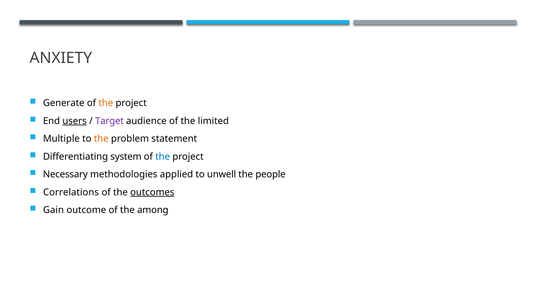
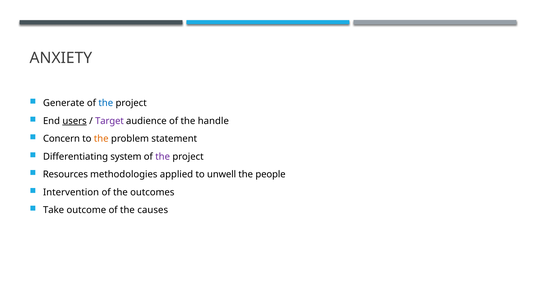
the colour: orange -> blue (106, 103)
limited: limited -> handle (213, 121)
Multiple: Multiple -> Concern (61, 139)
the colour: blue -> purple (163, 156)
Necessary: Necessary -> Resources (65, 174)
Correlations: Correlations -> Intervention (71, 192)
outcomes underline: present -> none (152, 192)
Gain: Gain -> Take (54, 210)
among: among -> causes (153, 210)
